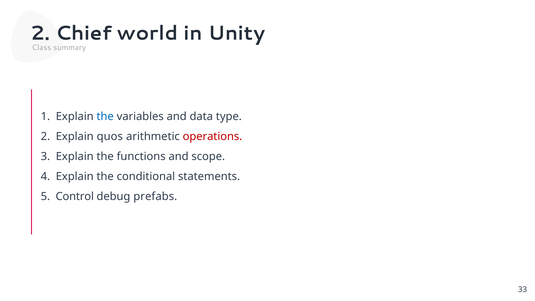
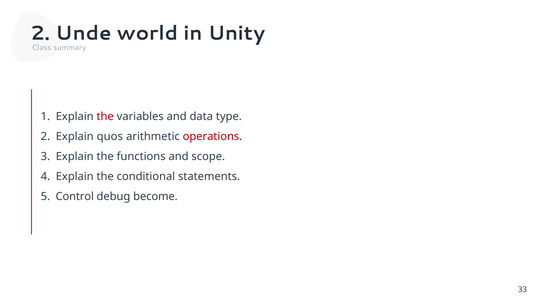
Chief: Chief -> Unde (84, 33)
the colour: blue -> red (105, 116)
prefabs: prefabs -> become (155, 197)
